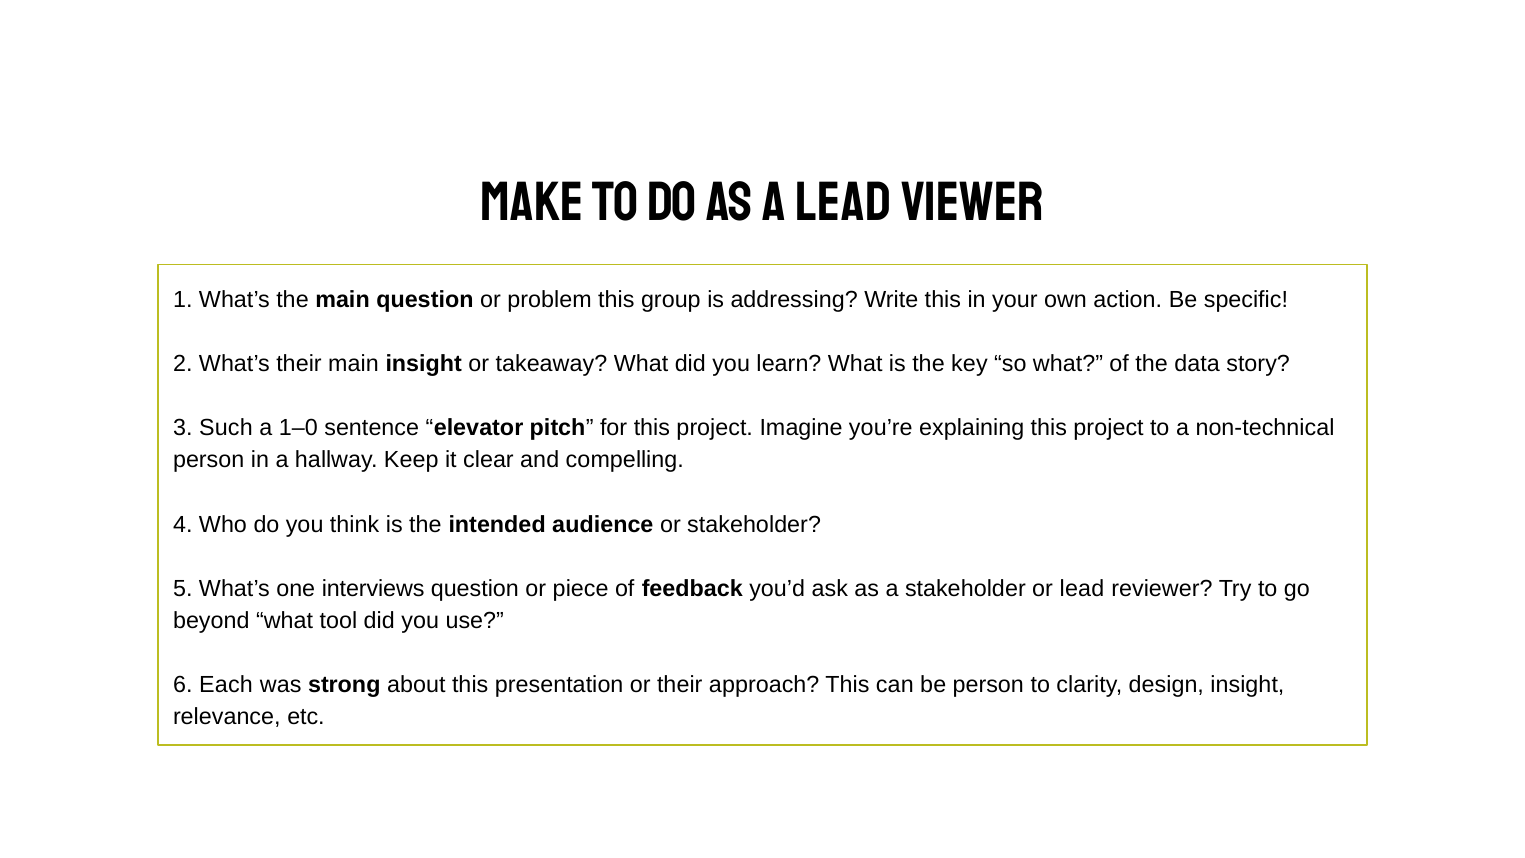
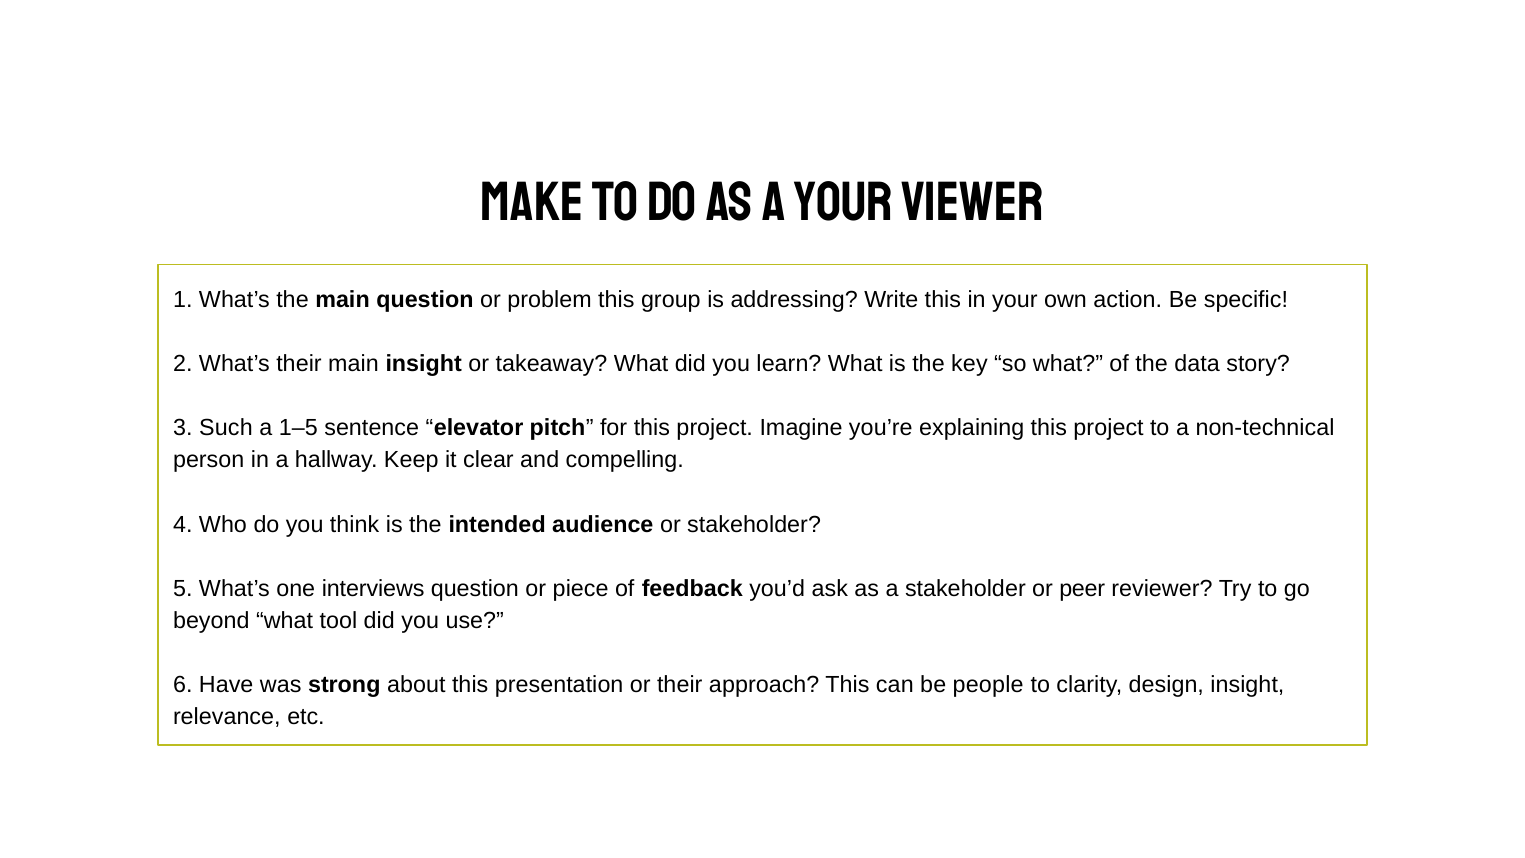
a lead: lead -> your (844, 203)
1–0: 1–0 -> 1–5 (298, 428)
or lead: lead -> peer (1082, 589)
Each: Each -> Have (226, 685)
be person: person -> people (988, 685)
